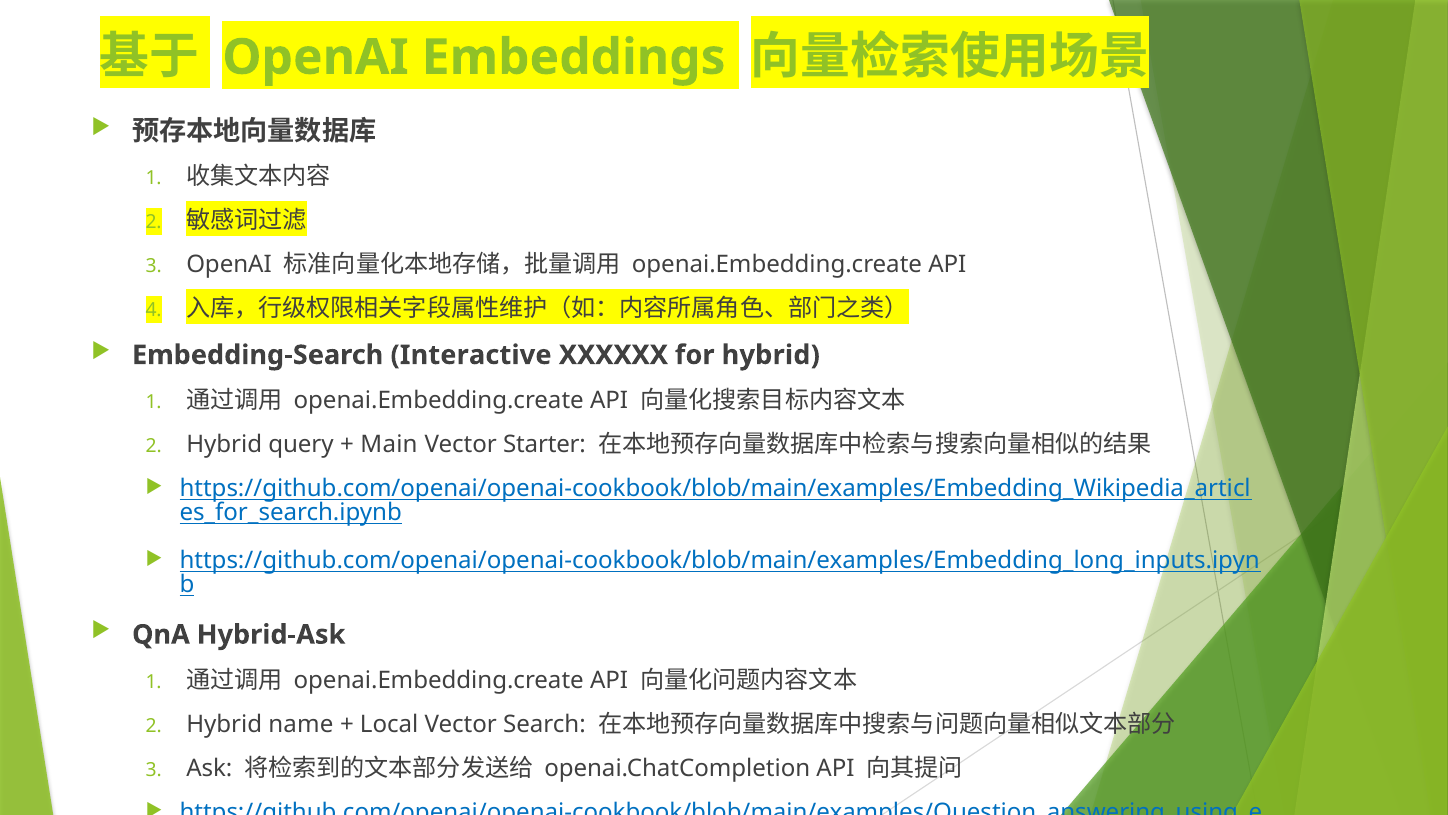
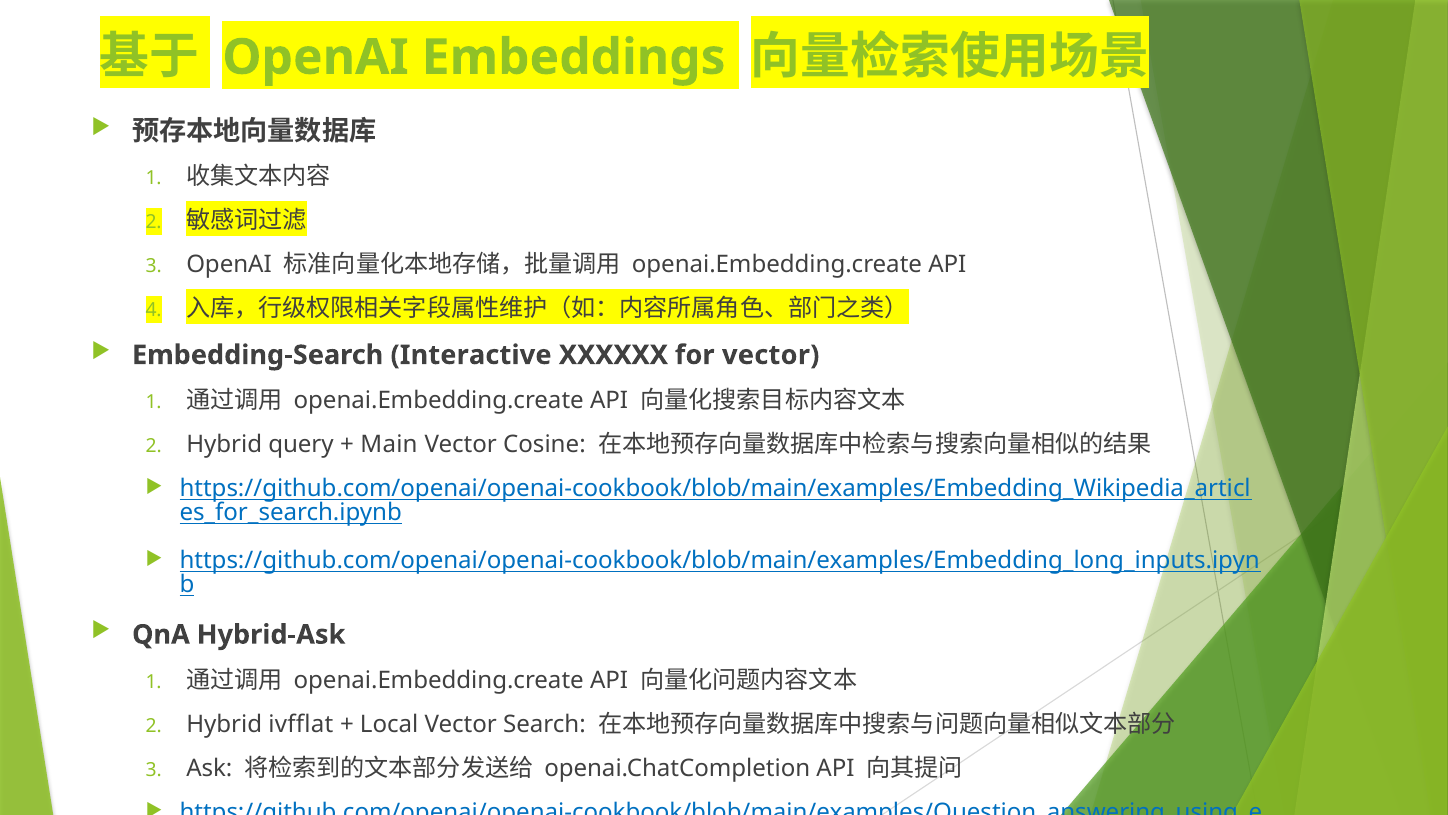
for hybrid: hybrid -> vector (771, 355)
Starter: Starter -> Cosine (544, 444)
name: name -> ivfflat (301, 724)
